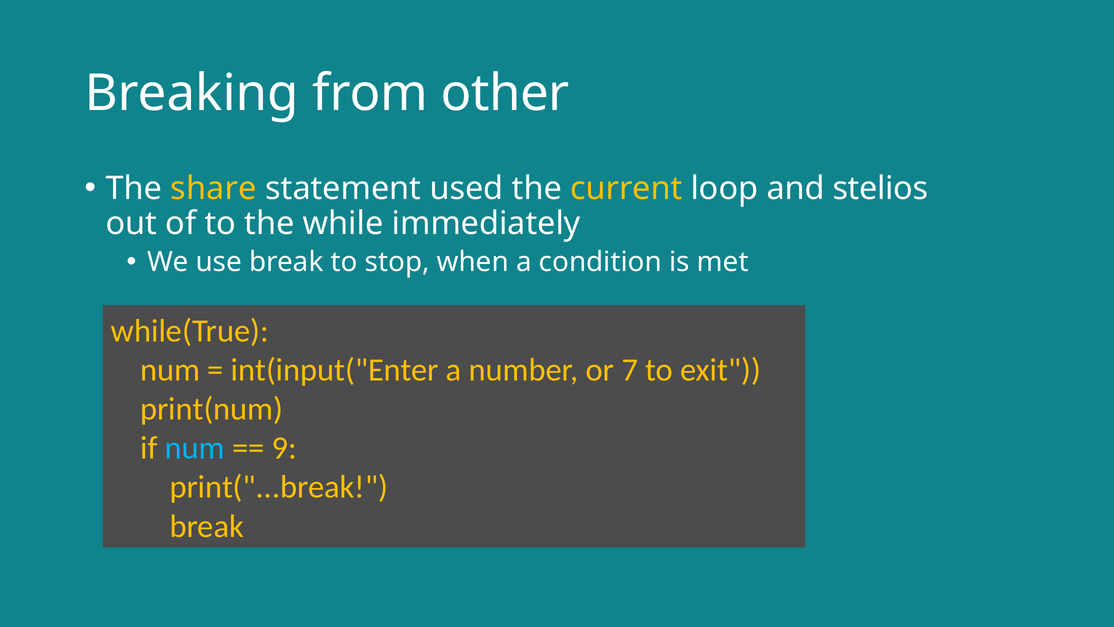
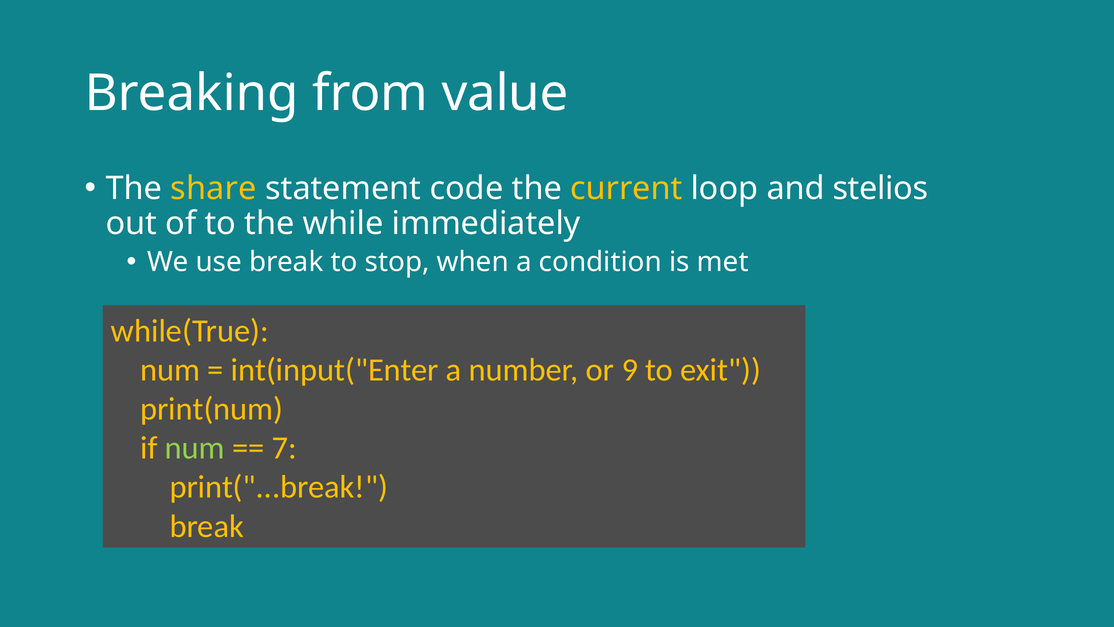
other: other -> value (505, 93)
used: used -> code (466, 188)
7: 7 -> 9 (630, 370)
num colour: light blue -> light green (195, 448)
9: 9 -> 7 (284, 448)
